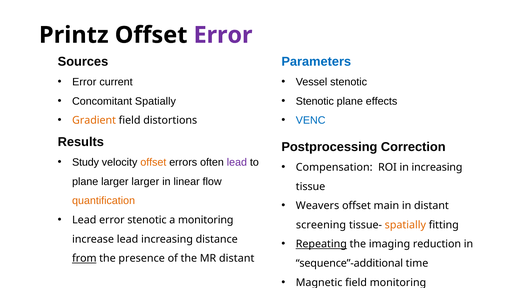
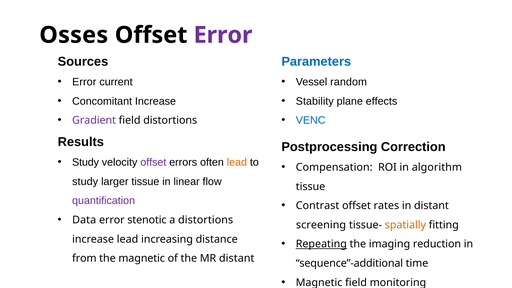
Printz: Printz -> Osses (74, 35)
Vessel stenotic: stenotic -> random (349, 82)
Concomitant Spatially: Spatially -> Increase (155, 101)
Stenotic: Stenotic -> Stability (315, 101)
Gradient colour: orange -> purple (94, 120)
offset colour: orange -> purple (153, 162)
lead colour: purple -> orange (237, 162)
in increasing: increasing -> algorithm (437, 167)
plane: plane -> study (85, 182)
larger larger: larger -> tissue (145, 182)
quantification colour: orange -> purple (104, 201)
Weavers: Weavers -> Contrast (318, 206)
main: main -> rates (386, 206)
Lead: Lead -> Data (84, 220)
a monitoring: monitoring -> distortions (206, 220)
from underline: present -> none (84, 258)
the presence: presence -> magnetic (142, 258)
